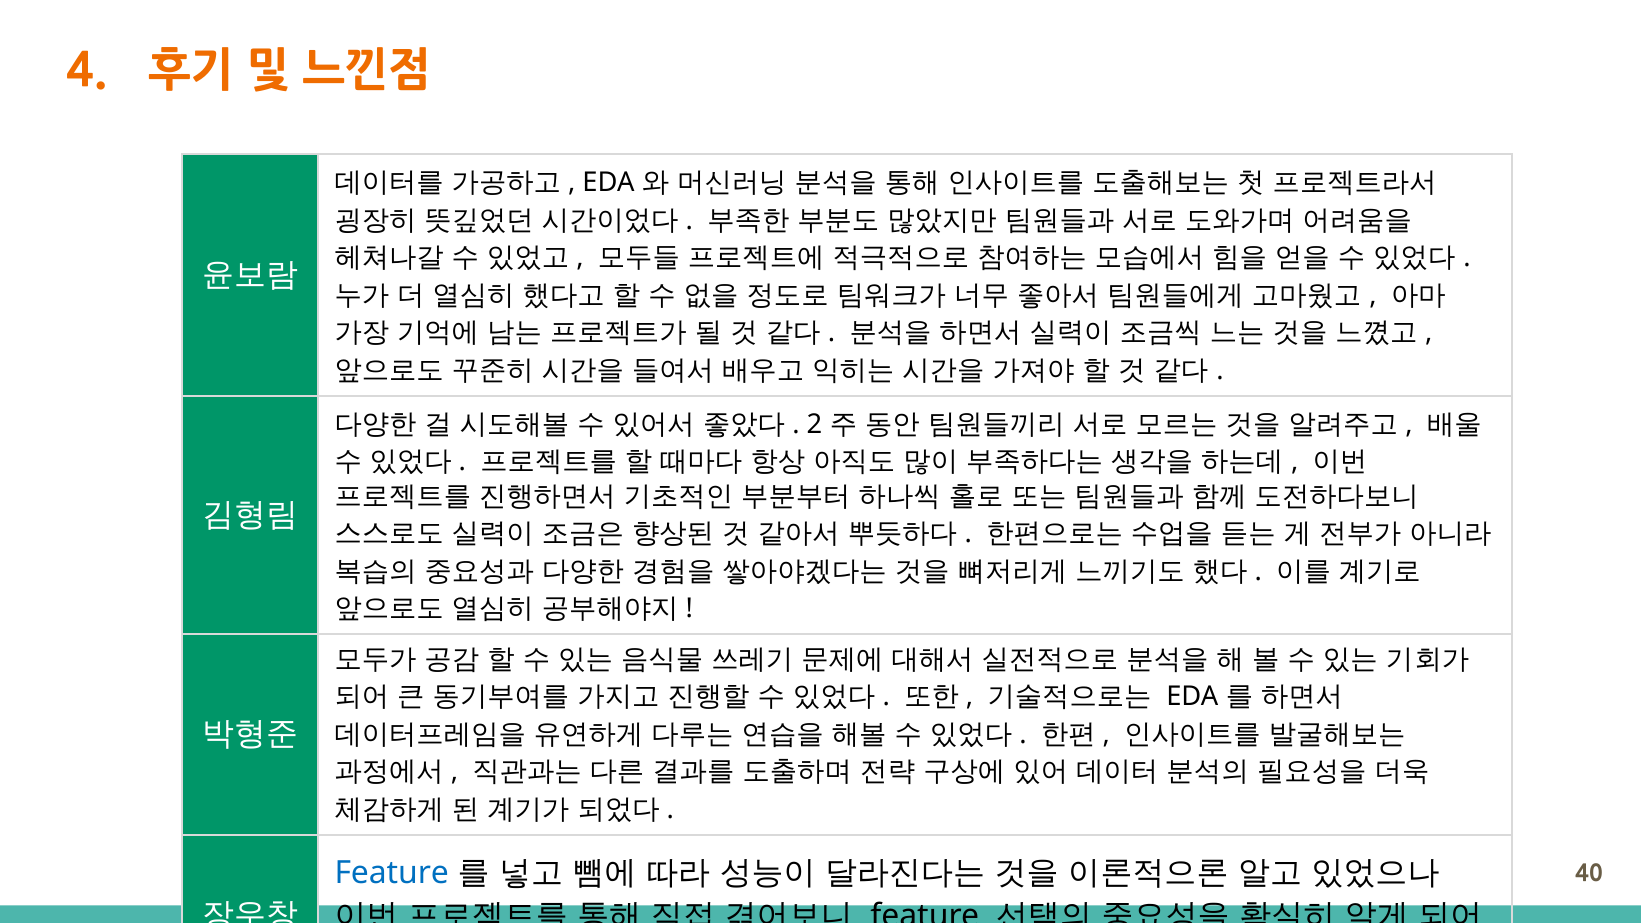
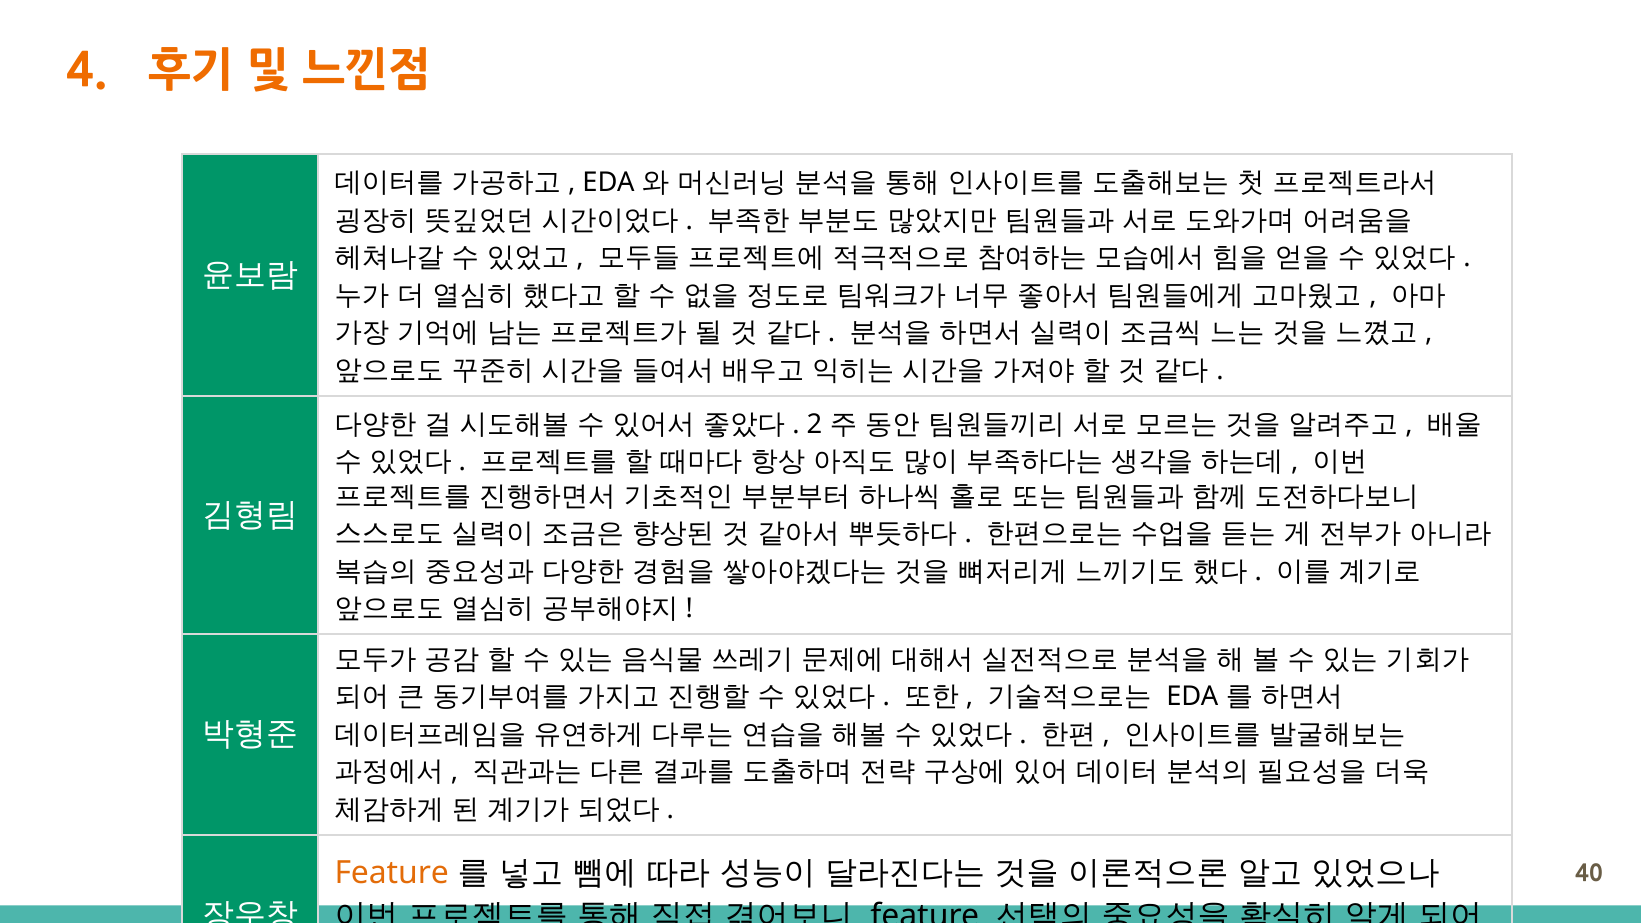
Feature colour: blue -> orange (392, 873)
